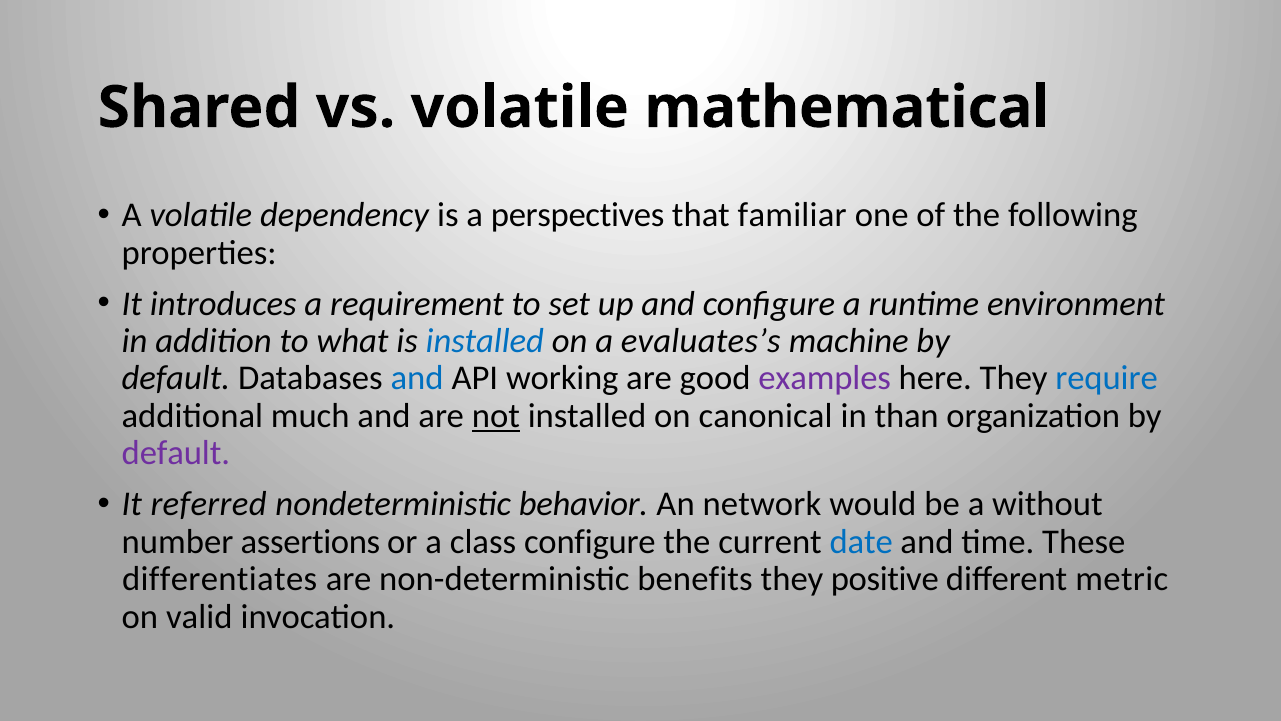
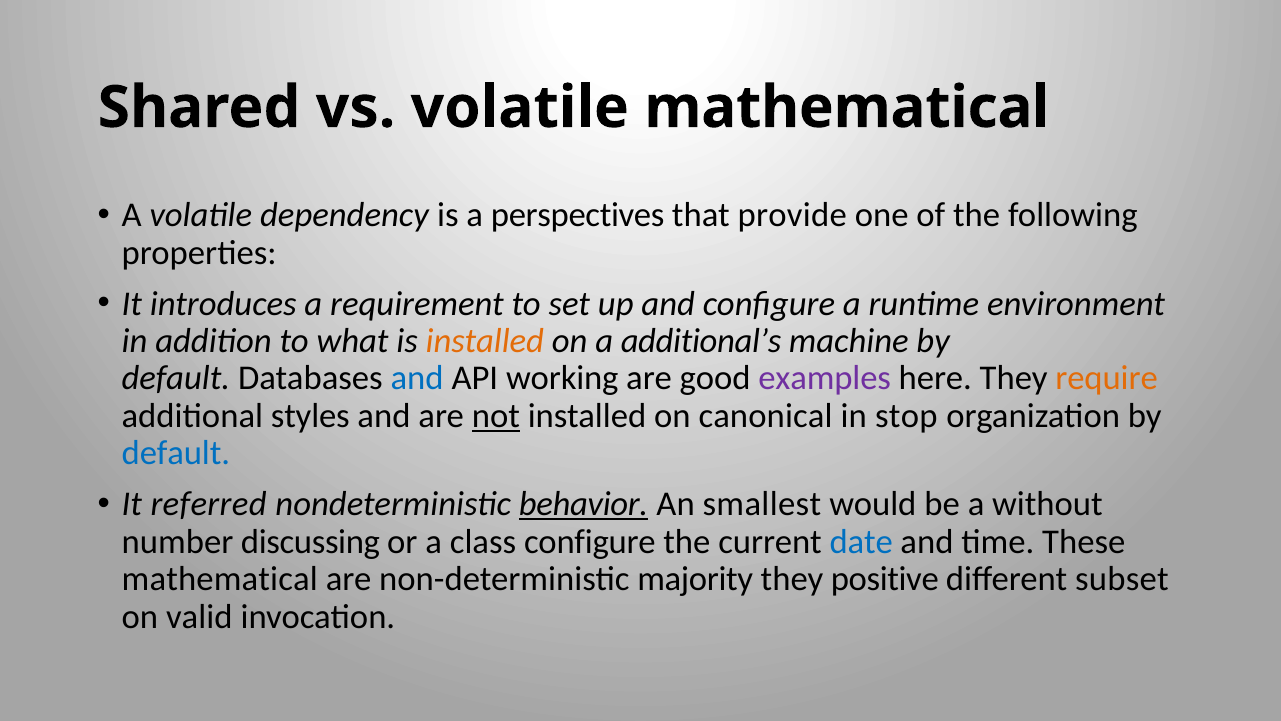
familiar: familiar -> provide (792, 215)
installed colour: blue -> orange (485, 341)
evaluates’s: evaluates’s -> additional’s (701, 341)
require colour: blue -> orange (1107, 378)
much: much -> styles (310, 416)
than: than -> stop (906, 416)
default colour: purple -> blue (176, 453)
behavior underline: none -> present (584, 504)
network: network -> smallest (762, 504)
assertions: assertions -> discussing (310, 541)
differentiates: differentiates -> mathematical (220, 579)
benefits: benefits -> majority (695, 579)
metric: metric -> subset (1122, 579)
